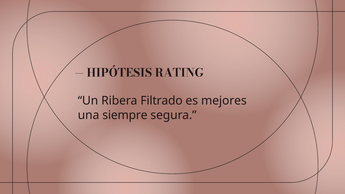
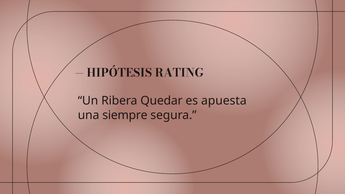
Filtrado: Filtrado -> Quedar (161, 101)
mejores: mejores -> apuesta (224, 101)
